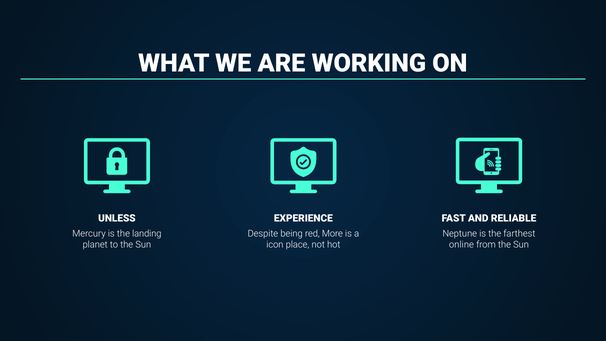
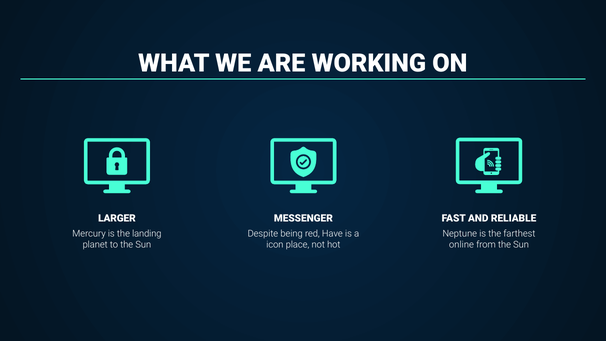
UNLESS: UNLESS -> LARGER (117, 219)
EXPERIENCE: EXPERIENCE -> MESSENGER (303, 219)
More: More -> Have (332, 234)
